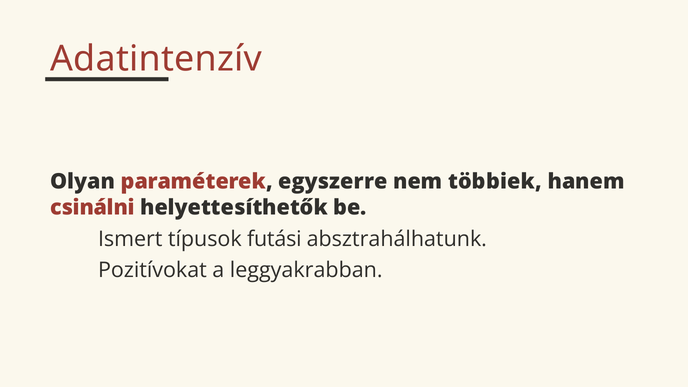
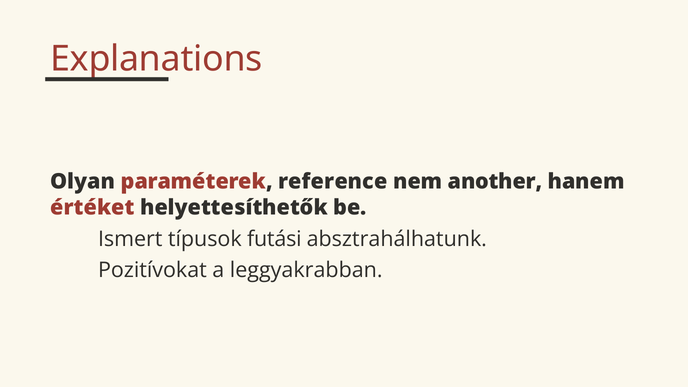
Adatintenzív: Adatintenzív -> Explanations (156, 59)
egyszerre: egyszerre -> reference (333, 182)
többiek: többiek -> another (495, 182)
csinálni: csinálni -> értéket (92, 208)
